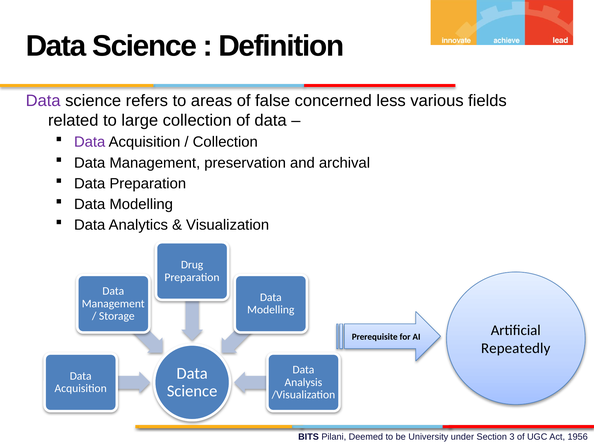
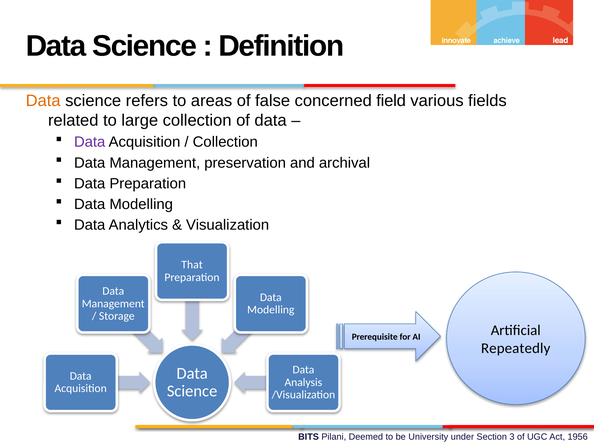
Data colour: purple -> orange (43, 101)
less: less -> field (391, 101)
Drug: Drug -> That (192, 265)
